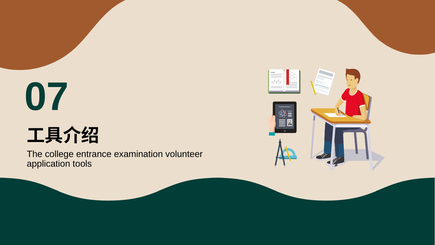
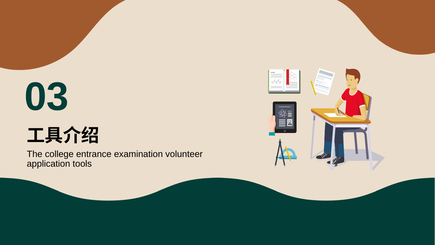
7: 7 -> 3 (58, 97)
